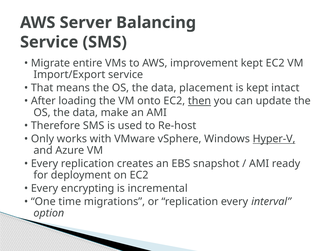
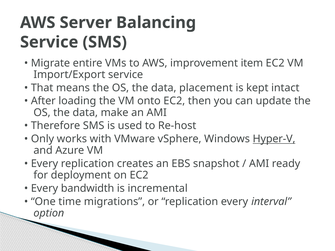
improvement kept: kept -> item (252, 63)
then underline: present -> none (199, 101)
encrypting: encrypting -> bandwidth (88, 189)
